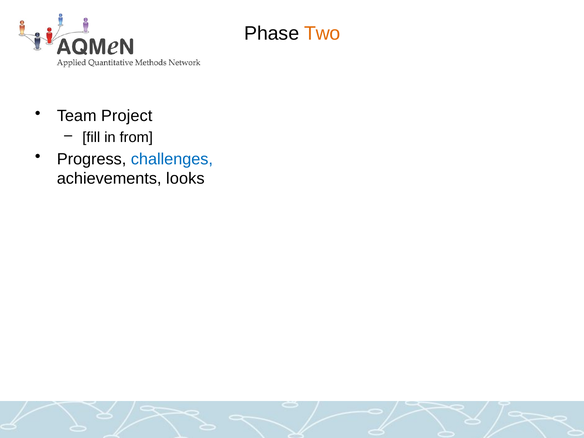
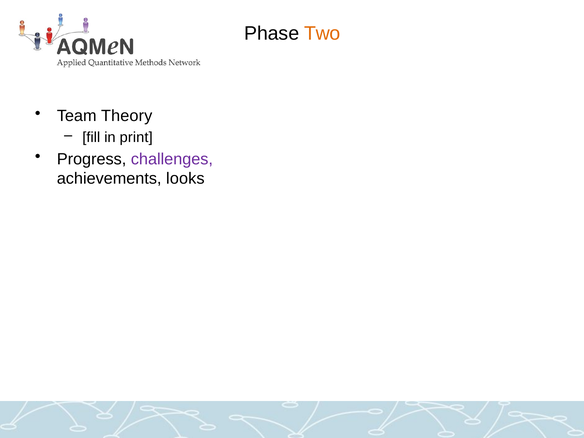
Project: Project -> Theory (127, 116)
from: from -> print (136, 137)
challenges colour: blue -> purple (172, 159)
